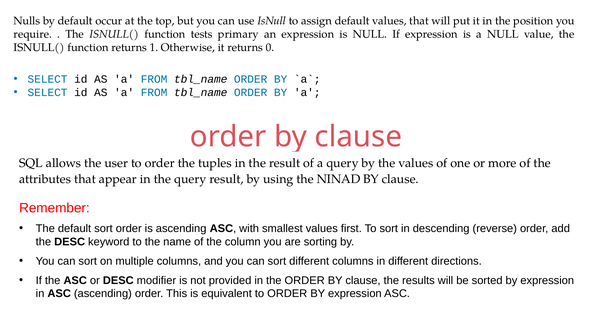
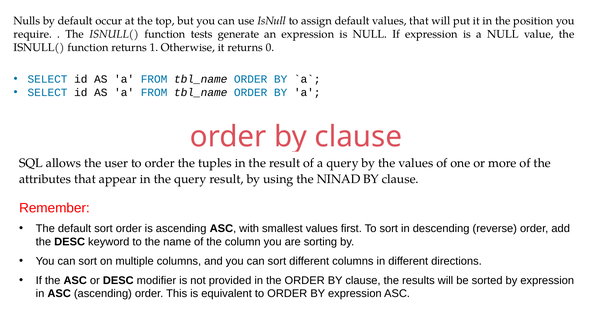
primary: primary -> generate (239, 34)
